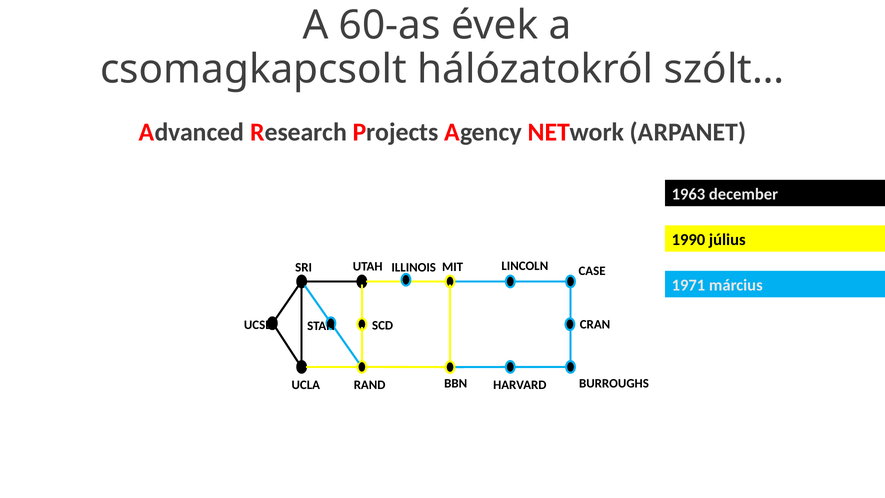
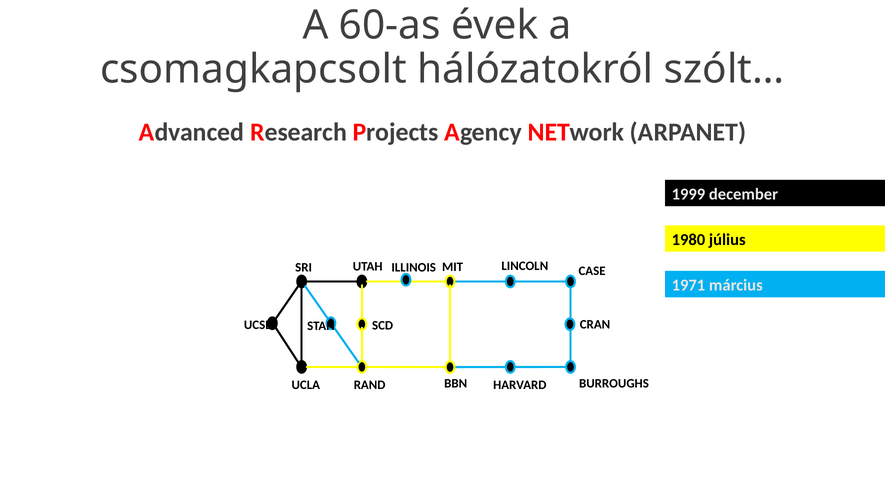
1963: 1963 -> 1999 (688, 194)
1990: 1990 -> 1980 (688, 240)
